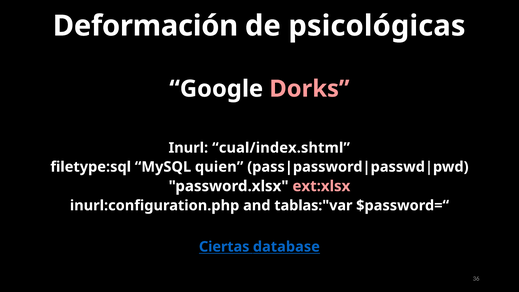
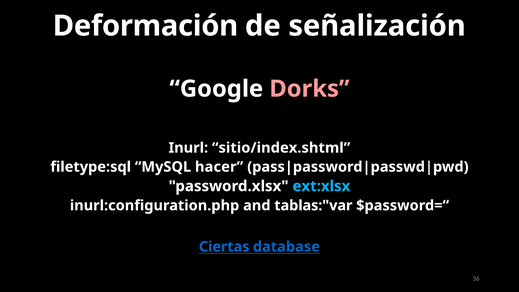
psicológicas: psicológicas -> señalización (377, 26)
cual/index.shtml: cual/index.shtml -> sitio/index.shtml (281, 148)
quien: quien -> hacer (219, 167)
ext:xlsx colour: pink -> light blue (321, 186)
